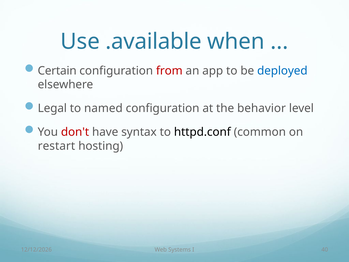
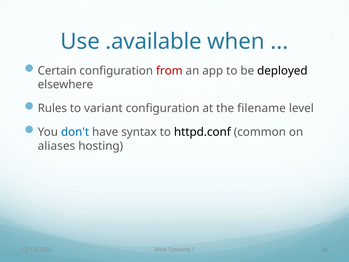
deployed colour: blue -> black (282, 71)
Legal: Legal -> Rules (52, 108)
named: named -> variant (103, 108)
behavior: behavior -> filename (262, 108)
don't colour: red -> blue (75, 132)
restart: restart -> aliases (56, 146)
